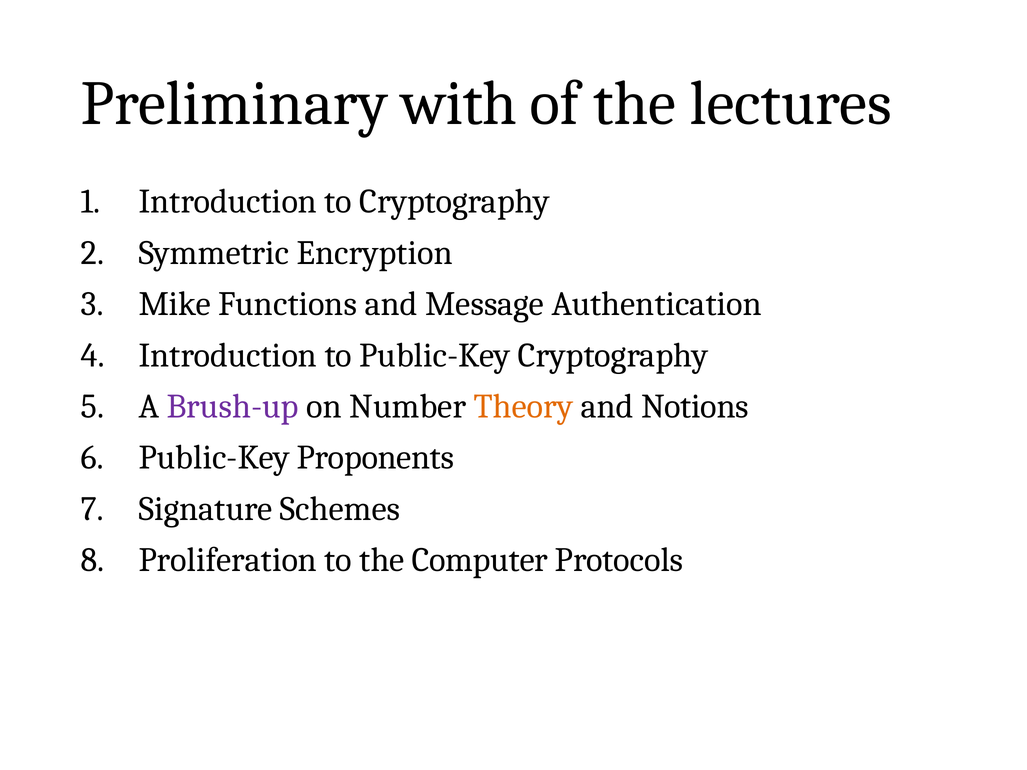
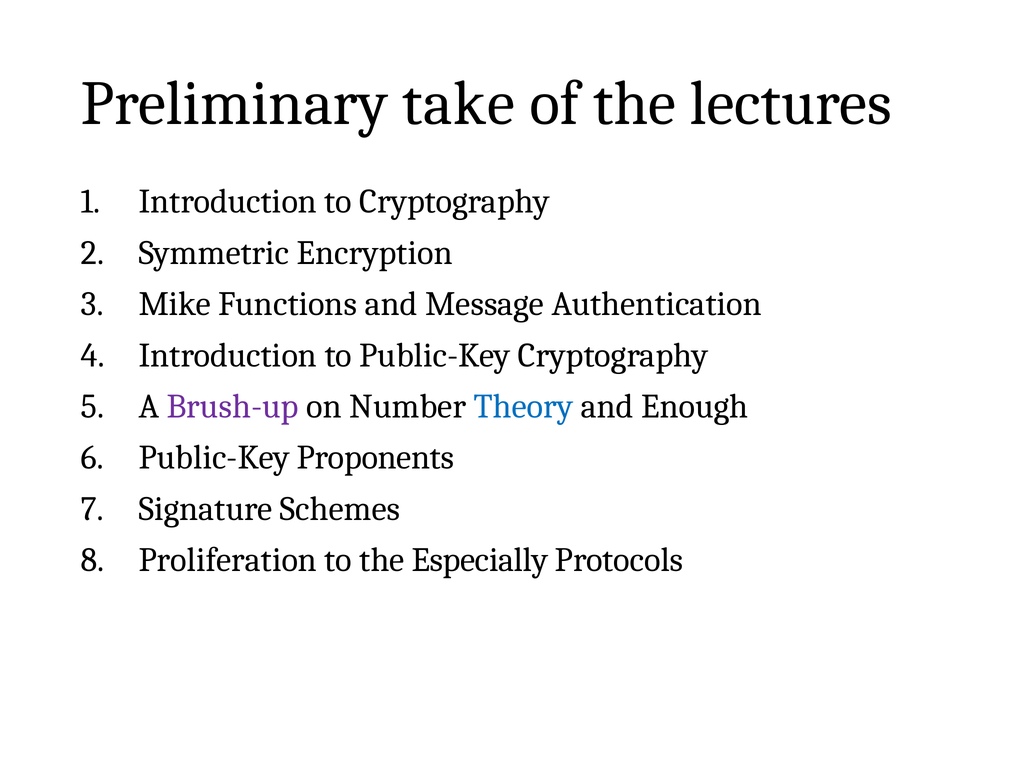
with: with -> take (459, 104)
Theory colour: orange -> blue (523, 407)
Notions: Notions -> Enough (695, 407)
Computer: Computer -> Especially (480, 560)
